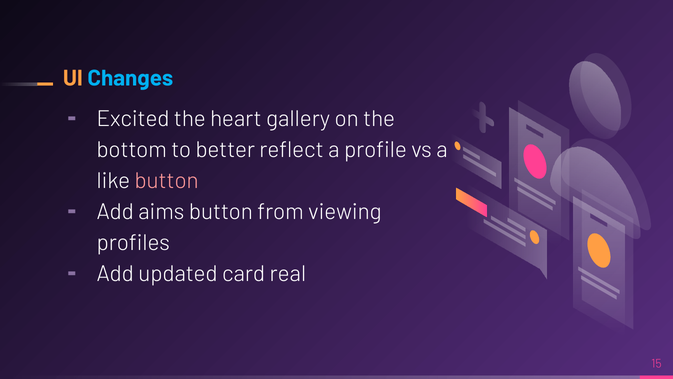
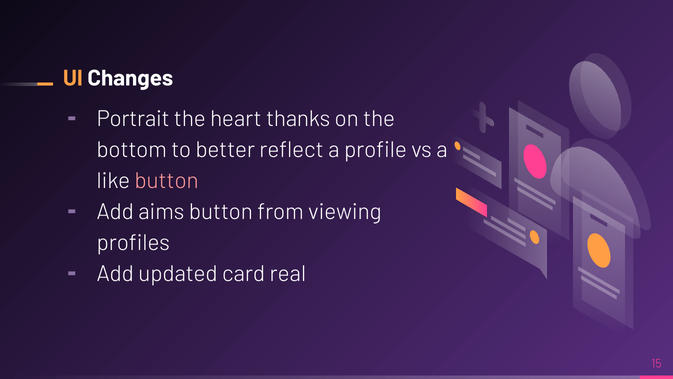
Changes colour: light blue -> white (130, 78)
Excited: Excited -> Portrait (133, 119)
gallery: gallery -> thanks (298, 119)
